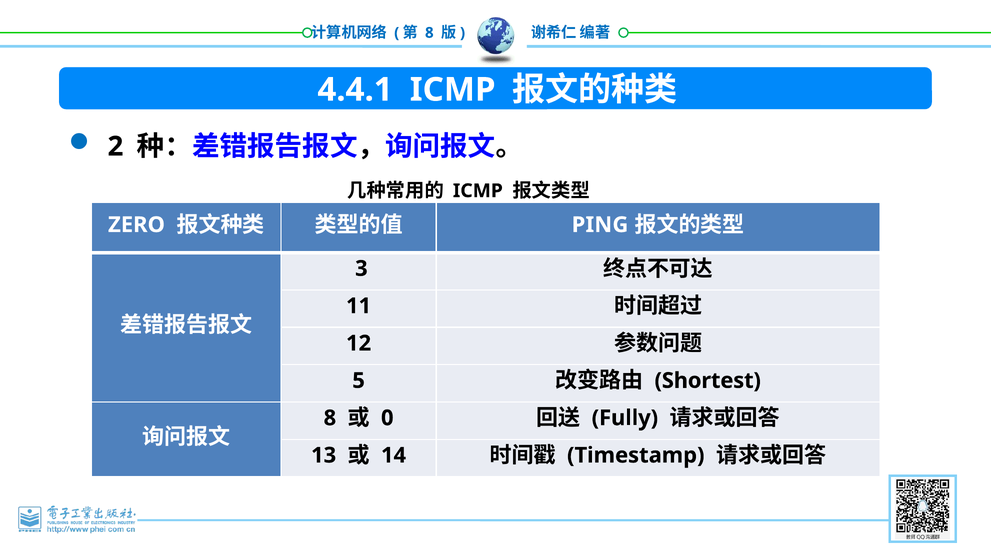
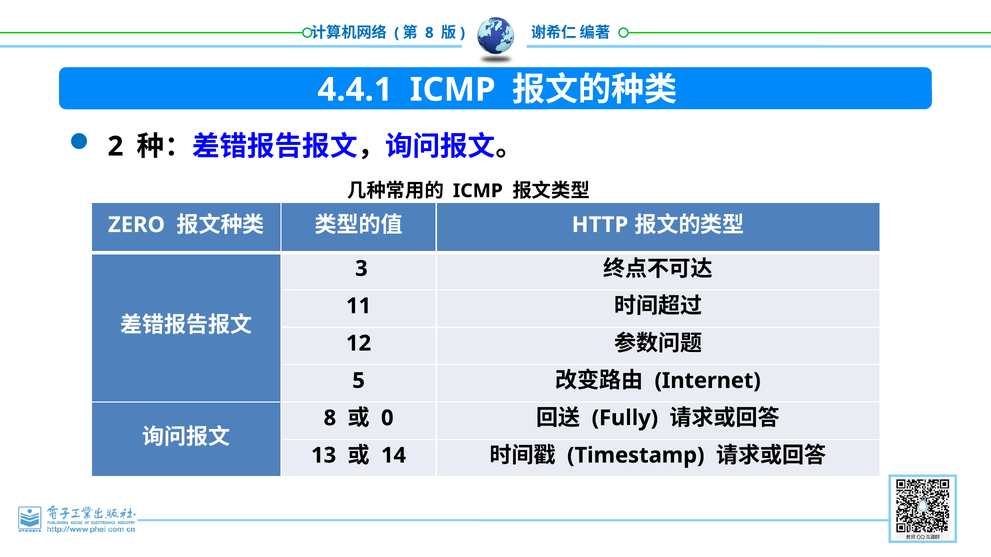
PING: PING -> HTTP (600, 225)
Shortest: Shortest -> Internet (708, 381)
